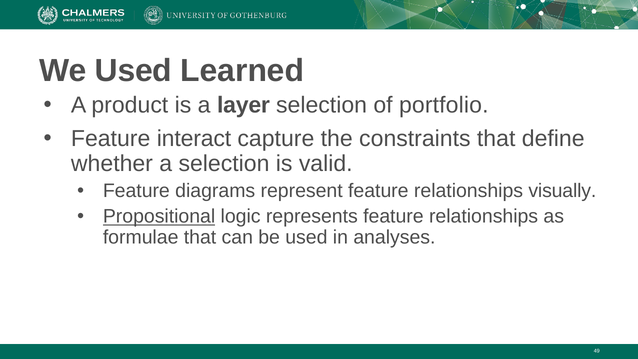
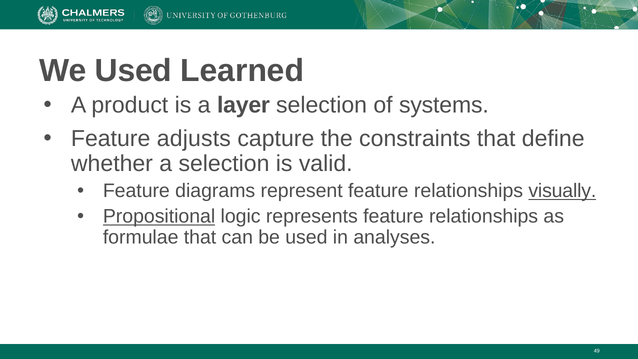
portfolio: portfolio -> systems (444, 105)
interact: interact -> adjusts (194, 139)
visually underline: none -> present (562, 191)
